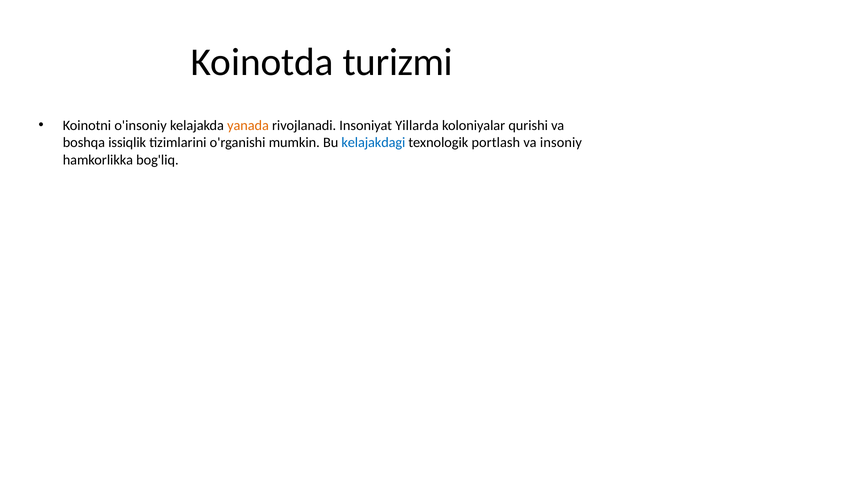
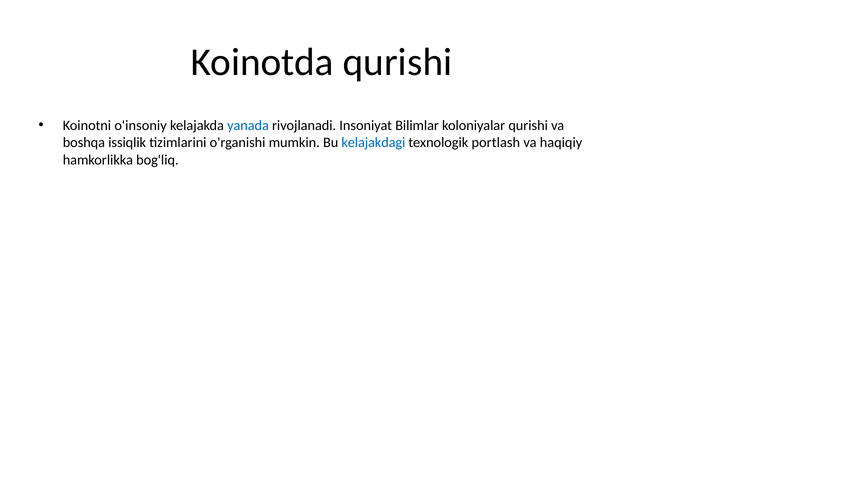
Koinotda turizmi: turizmi -> qurishi (397, 62)
yanada colour: orange -> blue (248, 125)
Yillarda: Yillarda -> Bilimlar (417, 125)
insoniy: insoniy -> haqiqiy (561, 143)
